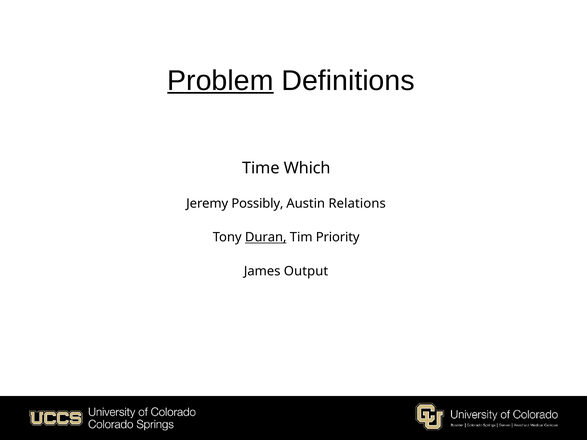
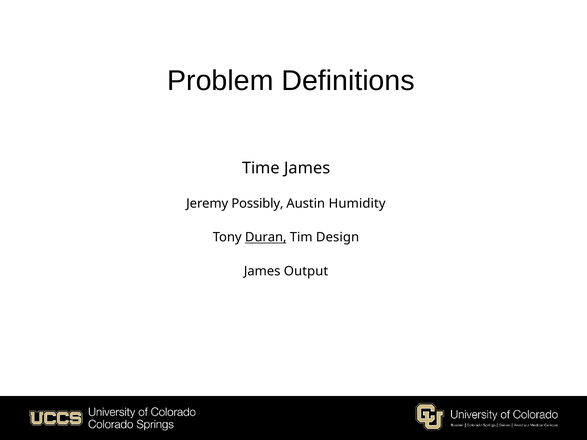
Problem underline: present -> none (220, 81)
Time Which: Which -> James (307, 168)
Relations: Relations -> Humidity (357, 204)
Priority: Priority -> Design (338, 238)
